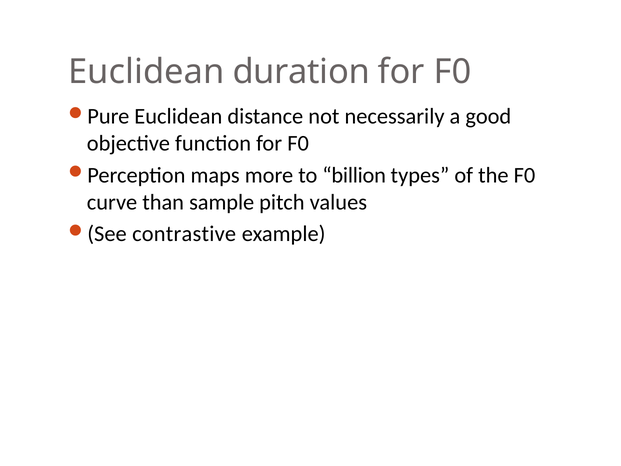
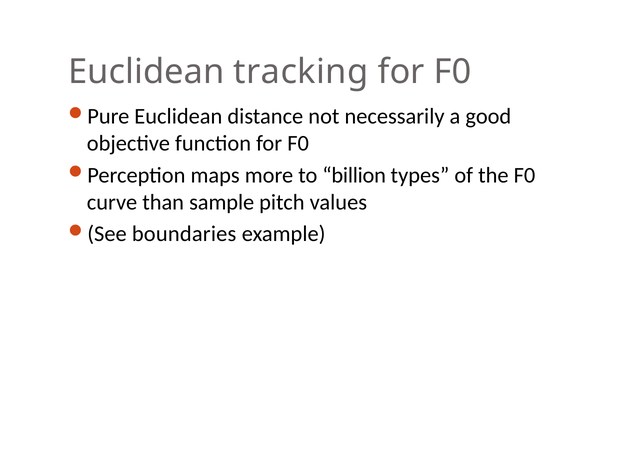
duration: duration -> tracking (301, 72)
contrastive: contrastive -> boundaries (184, 234)
